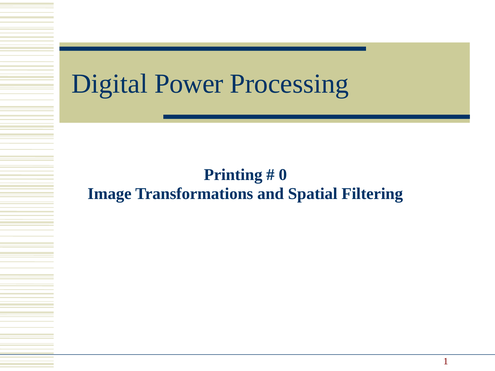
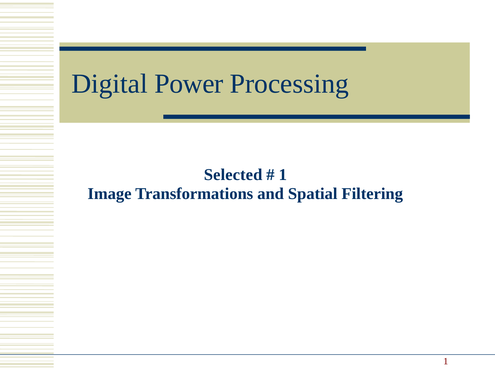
Printing: Printing -> Selected (233, 175)
0: 0 -> 1 (283, 175)
